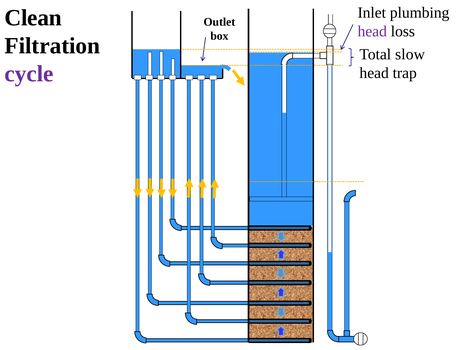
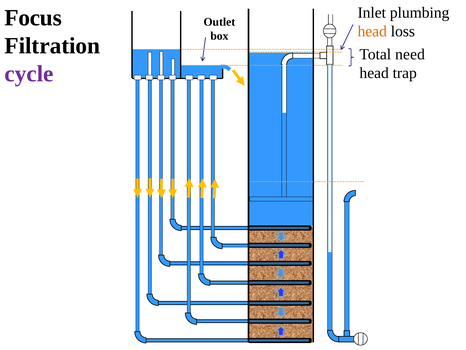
Clean: Clean -> Focus (33, 18)
head colour: purple -> orange (372, 31)
slow: slow -> need (410, 54)
